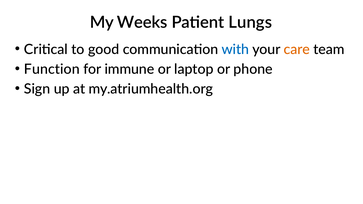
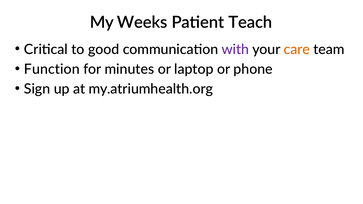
Lungs: Lungs -> Teach (250, 22)
with colour: blue -> purple (235, 49)
immune: immune -> minutes (129, 69)
